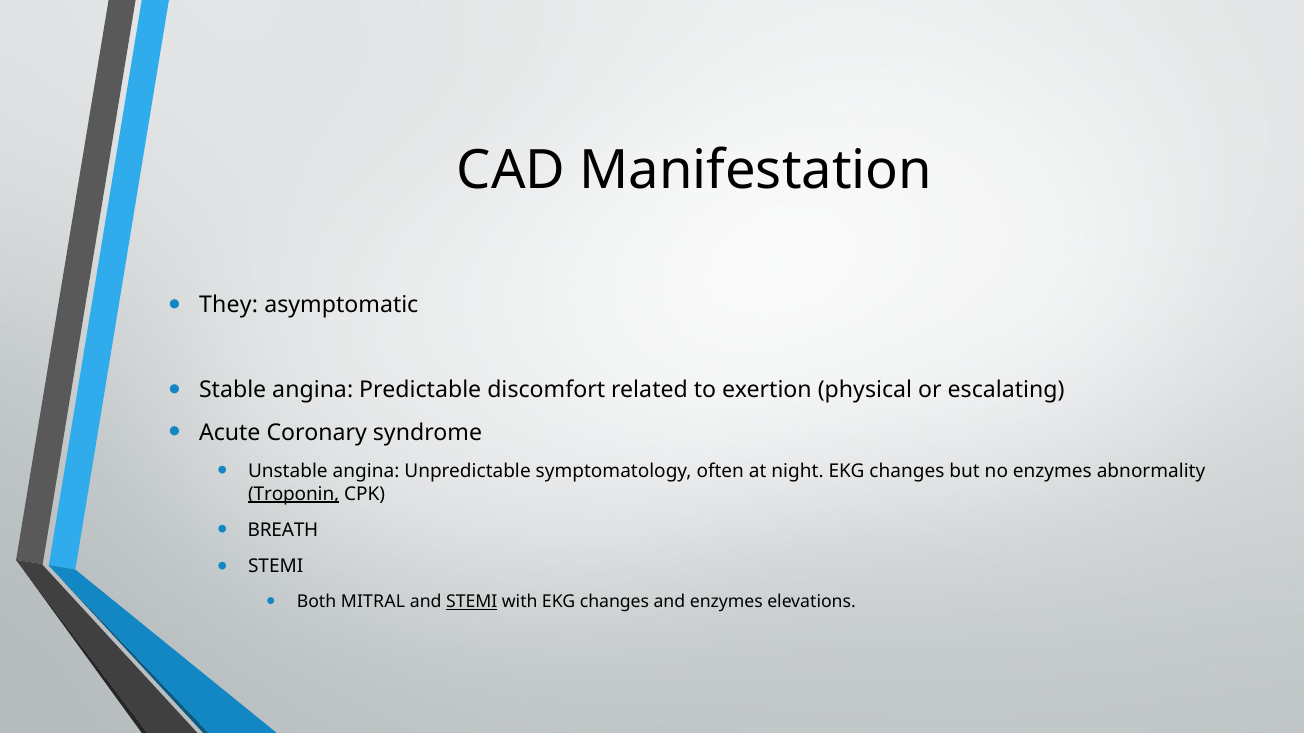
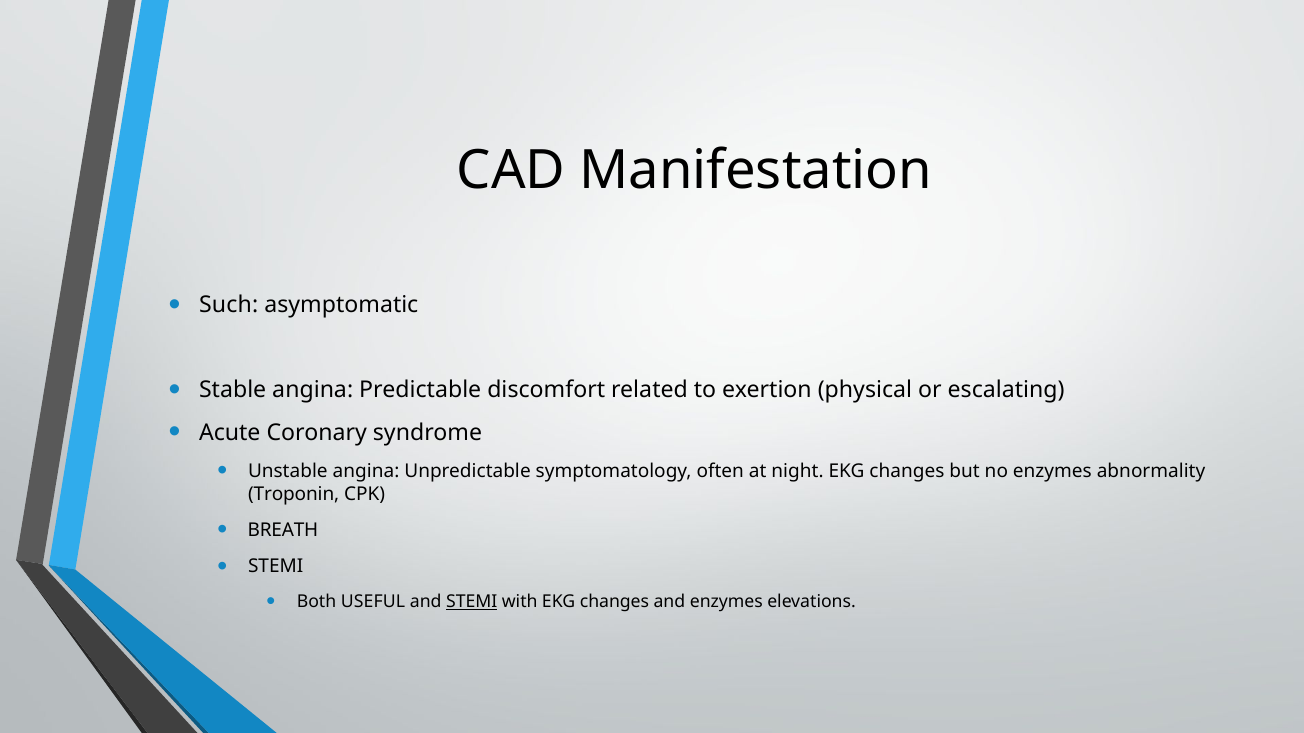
They: They -> Such (229, 306)
Troponin underline: present -> none (294, 494)
MITRAL: MITRAL -> USEFUL (373, 602)
